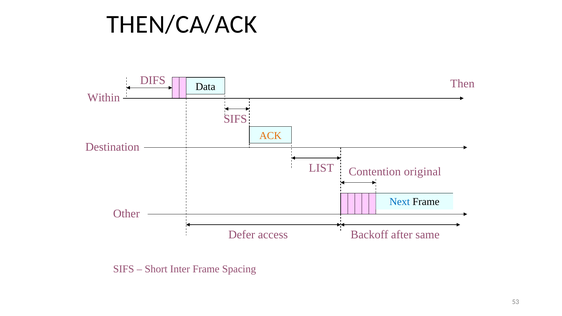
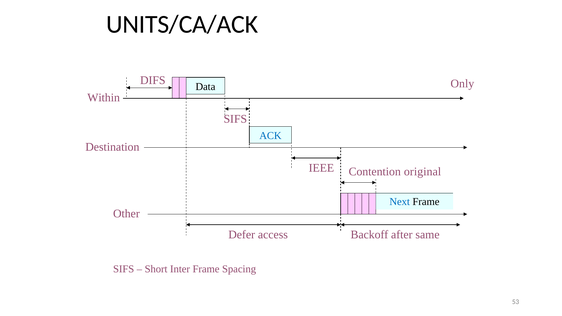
THEN/CA/ACK: THEN/CA/ACK -> UNITS/CA/ACK (182, 24)
Then: Then -> Only (462, 84)
ACK colour: orange -> blue (270, 136)
LIST: LIST -> IEEE (321, 168)
